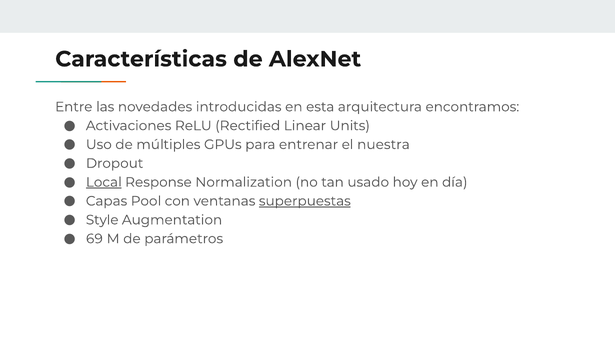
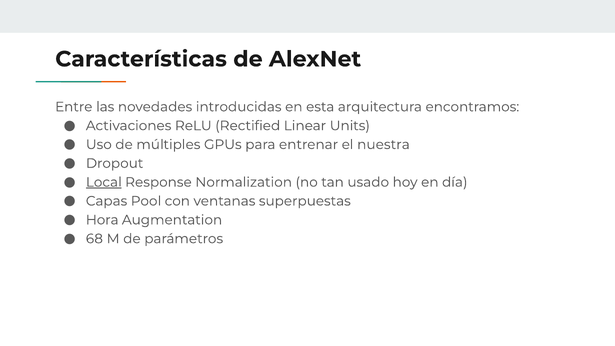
superpuestas underline: present -> none (305, 201)
Style: Style -> Hora (102, 220)
69: 69 -> 68 (94, 239)
